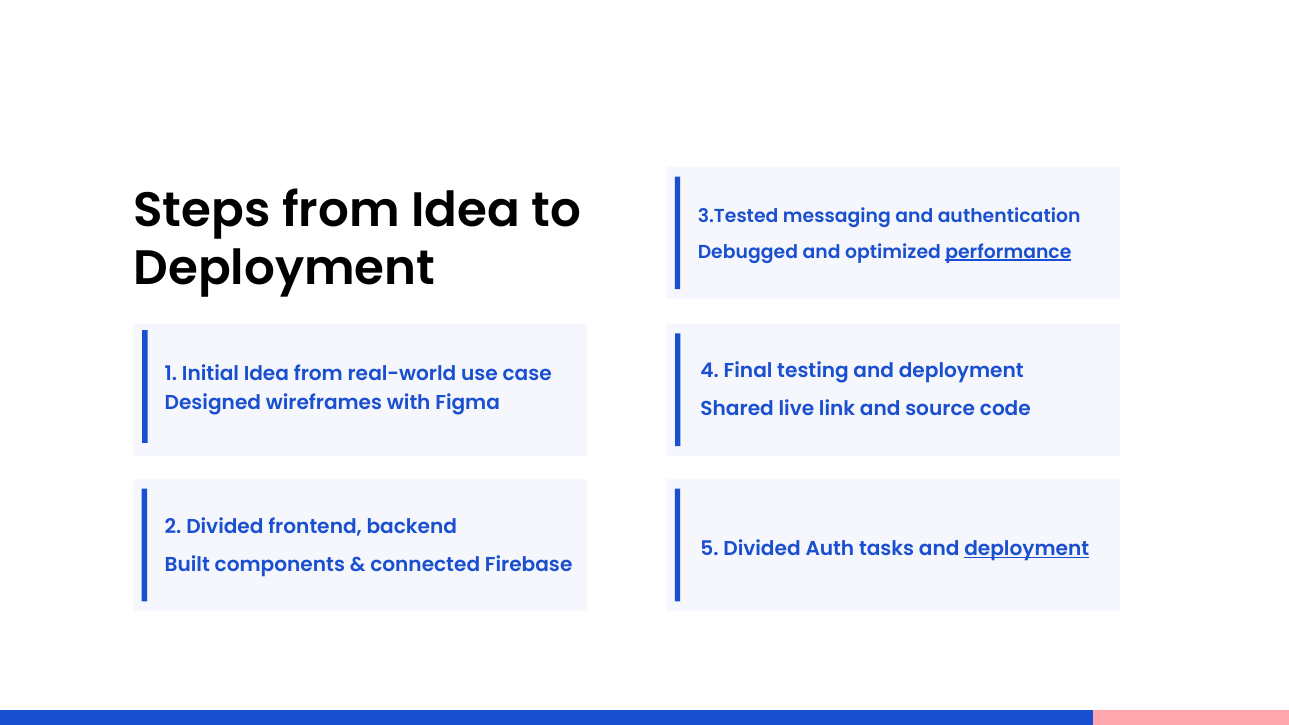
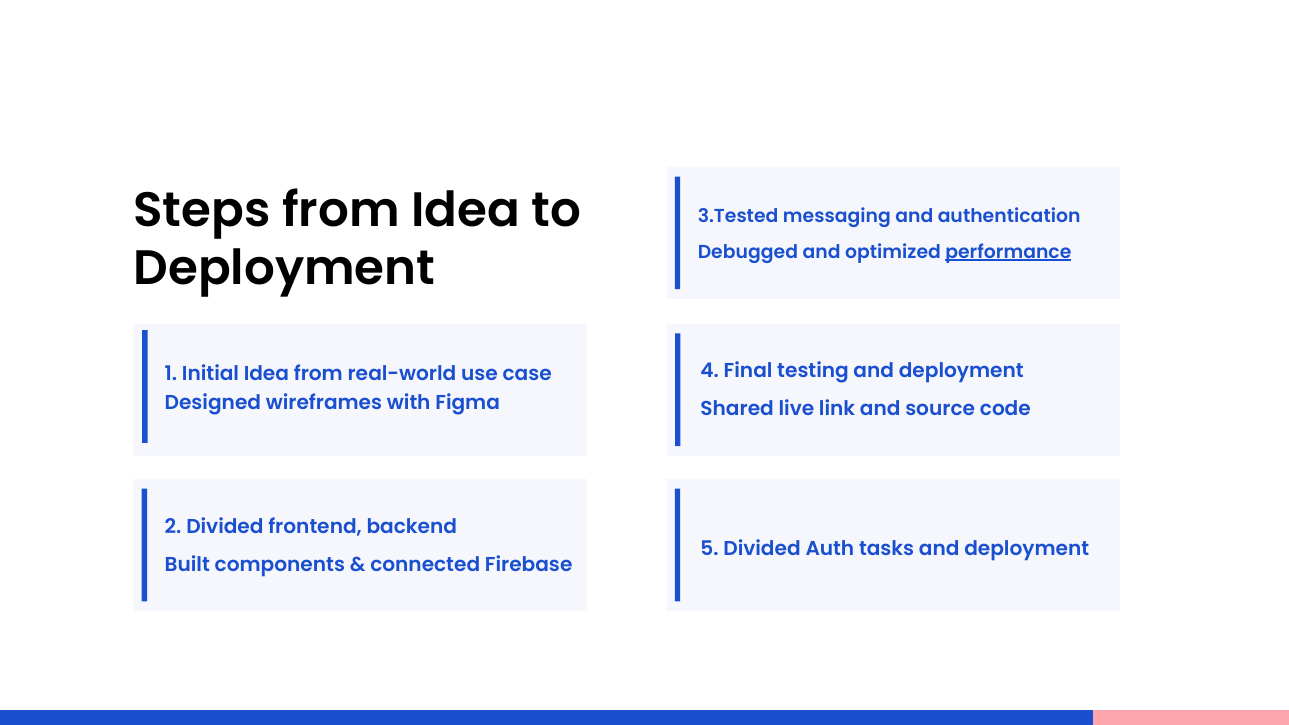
deployment underline: present -> none (1027, 549)
